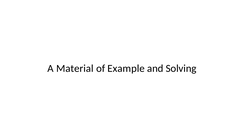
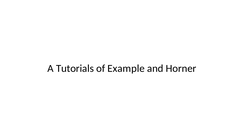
Material: Material -> Tutorials (75, 69)
Solving: Solving -> Horner (181, 69)
